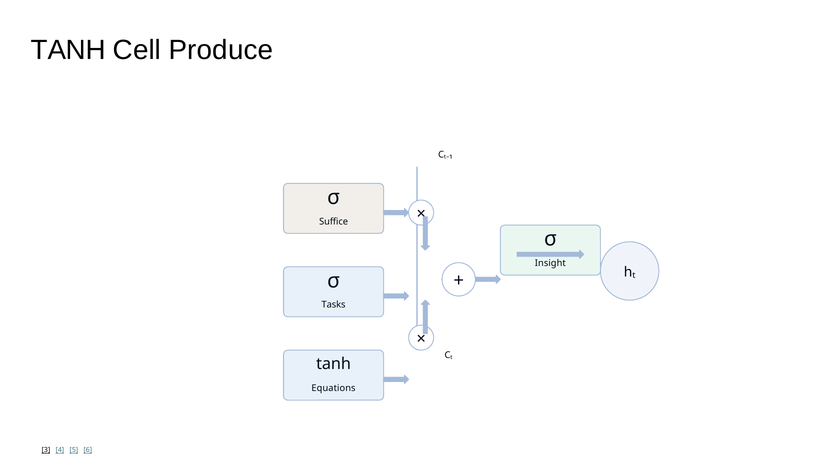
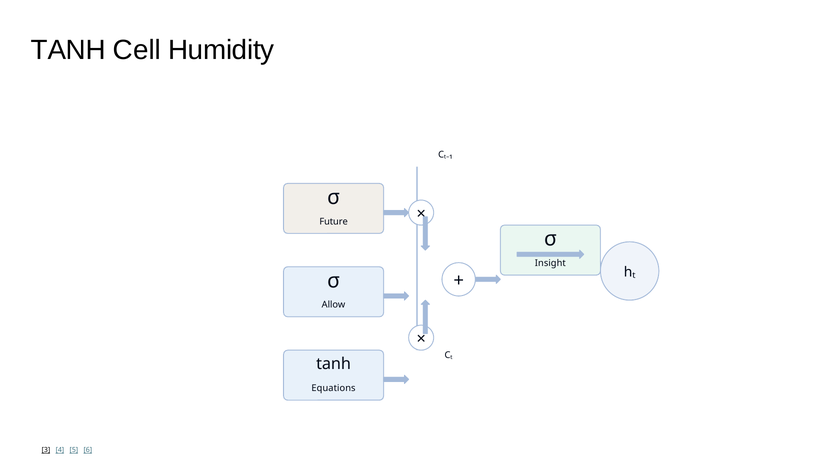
Produce: Produce -> Humidity (221, 50)
Suffice: Suffice -> Future (334, 222)
Tasks: Tasks -> Allow (334, 305)
